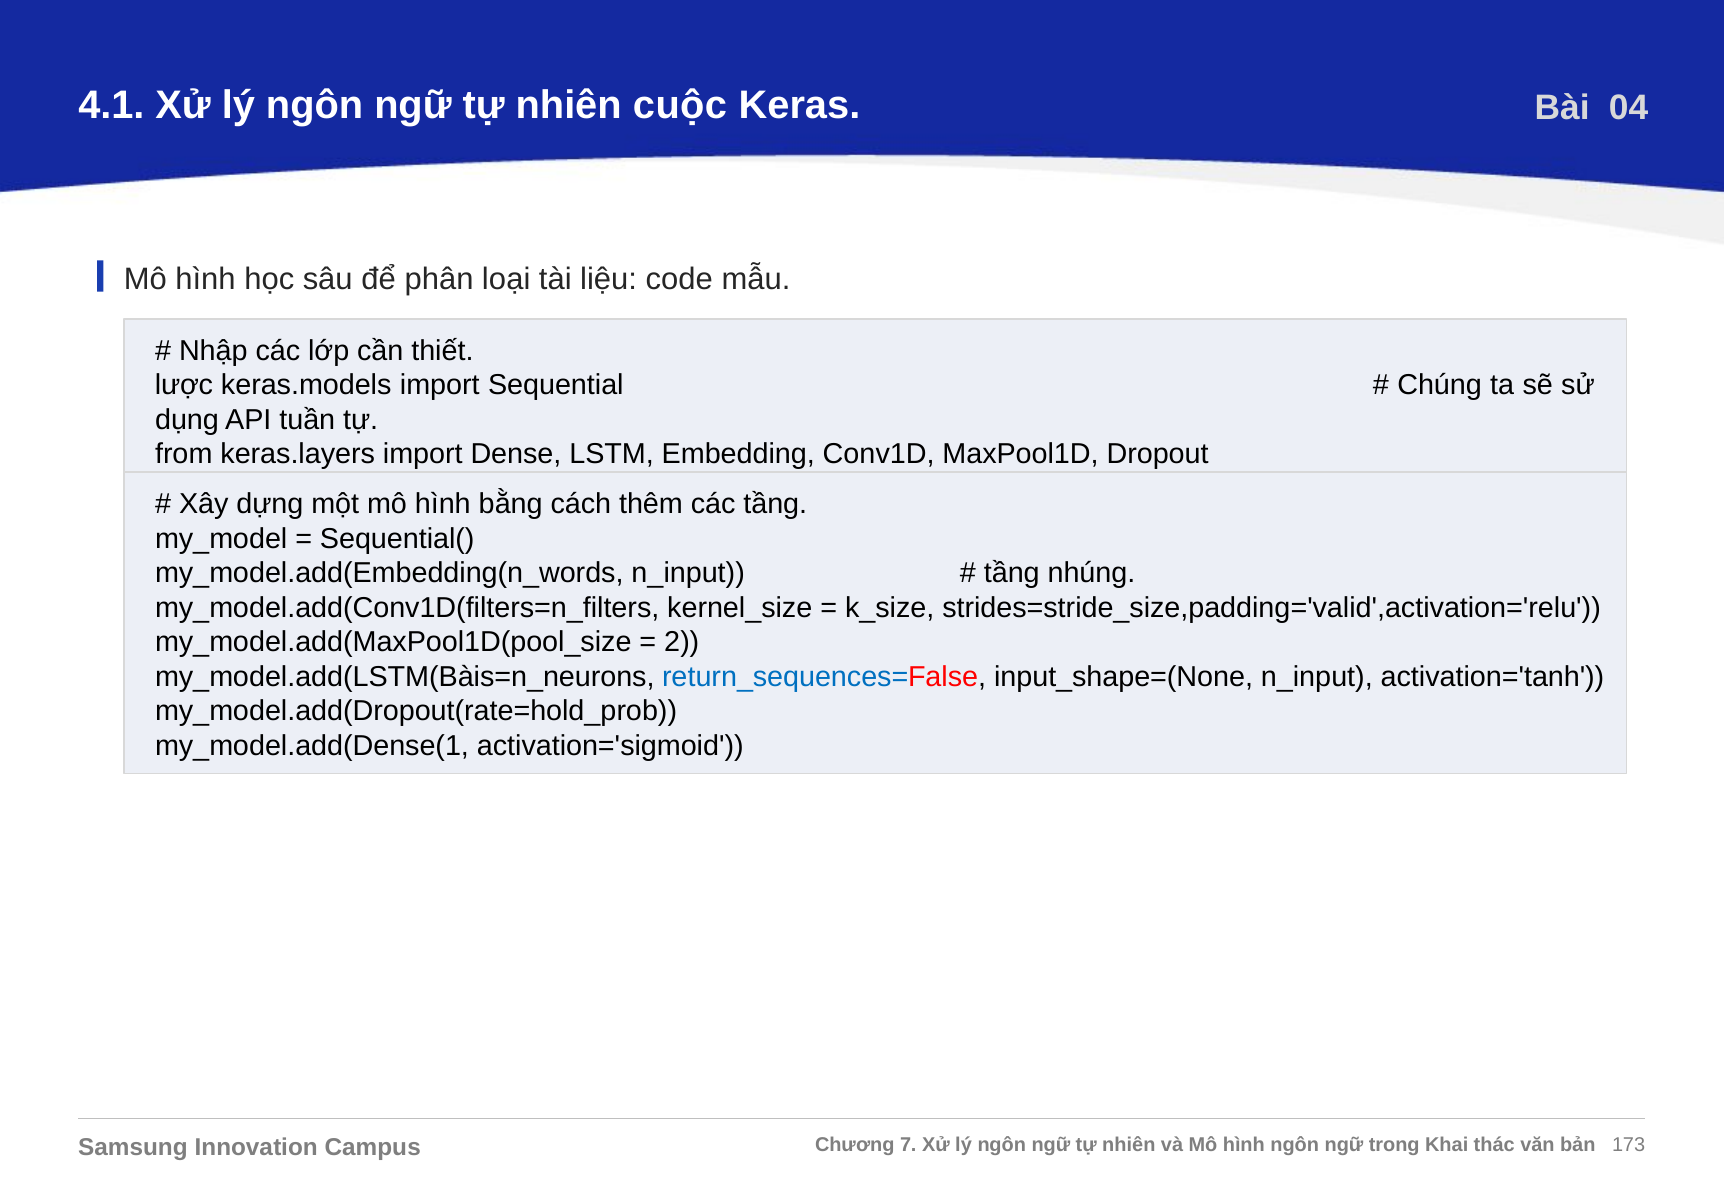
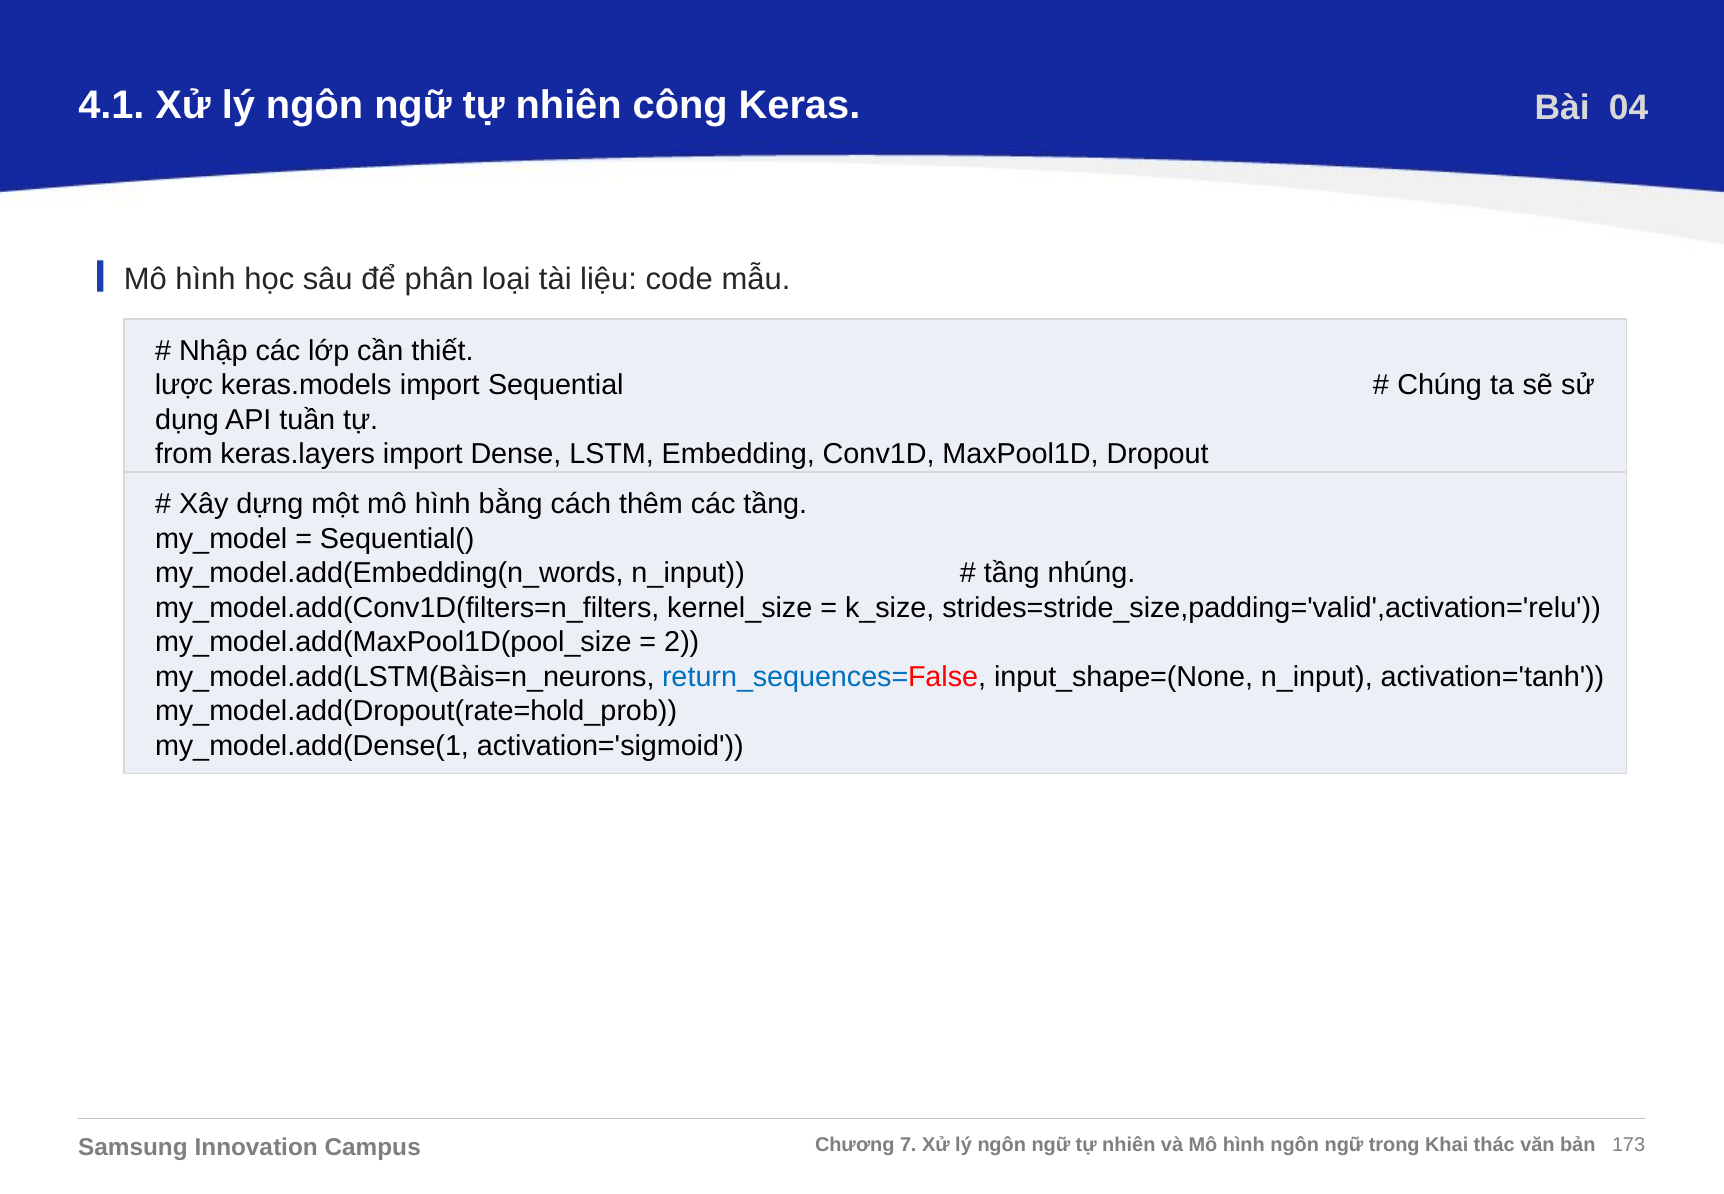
cuộc: cuộc -> công (680, 105)
